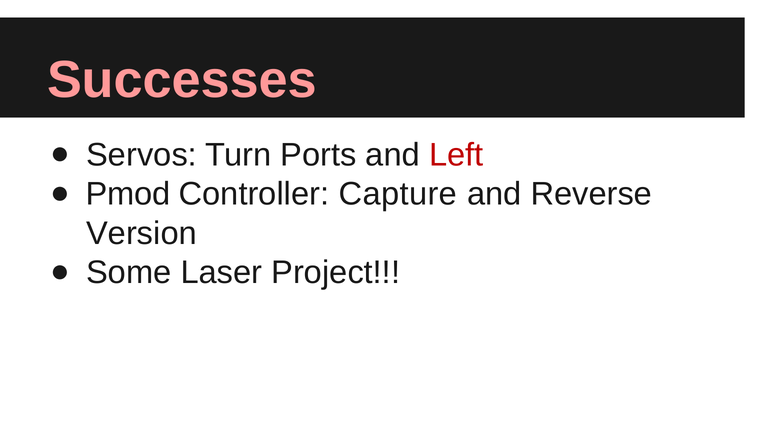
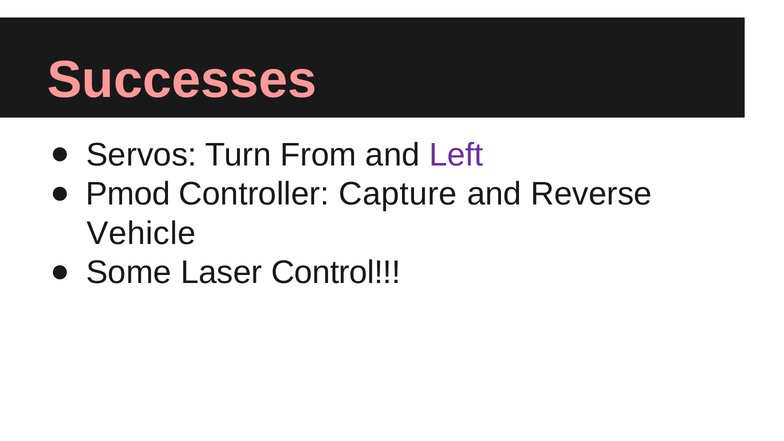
Ports: Ports -> From (318, 155)
Left colour: red -> purple (456, 155)
Version: Version -> Vehicle (141, 233)
Project: Project -> Control (336, 273)
